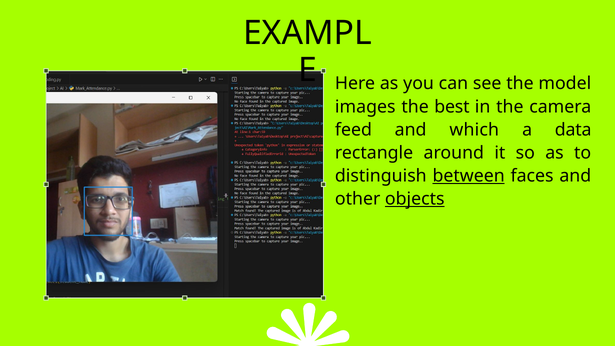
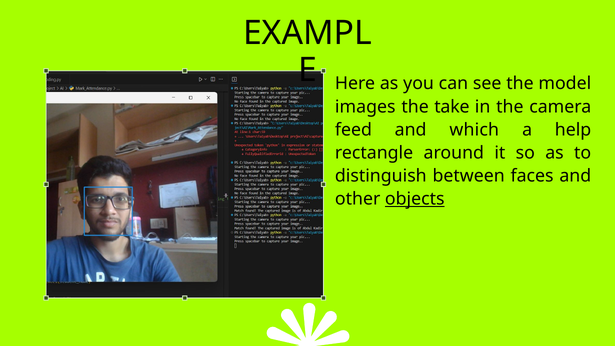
best: best -> take (452, 107)
data: data -> help (573, 130)
between underline: present -> none (469, 176)
